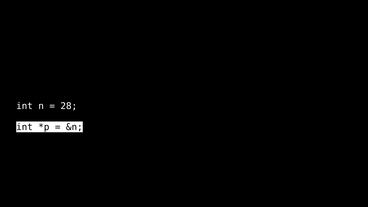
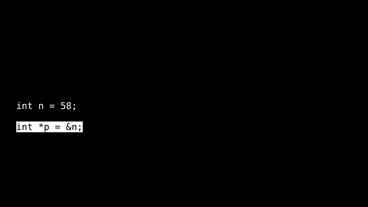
28: 28 -> 58 (69, 106)
